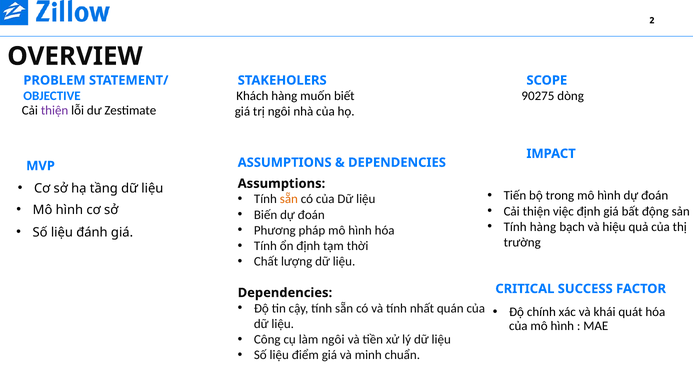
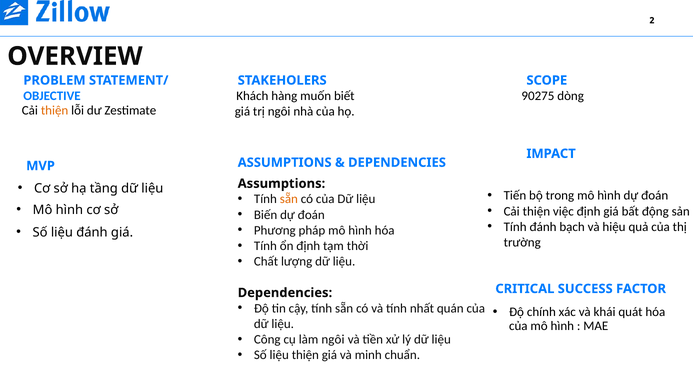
thiện colour: purple -> orange (55, 110)
Tính hàng: hàng -> đánh (543, 227)
liệu điểm: điểm -> thiện (305, 355)
